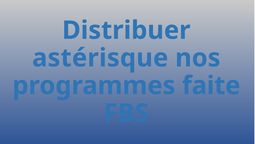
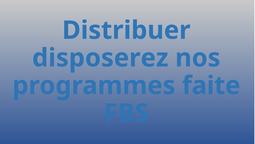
astérisque: astérisque -> disposerez (100, 58)
